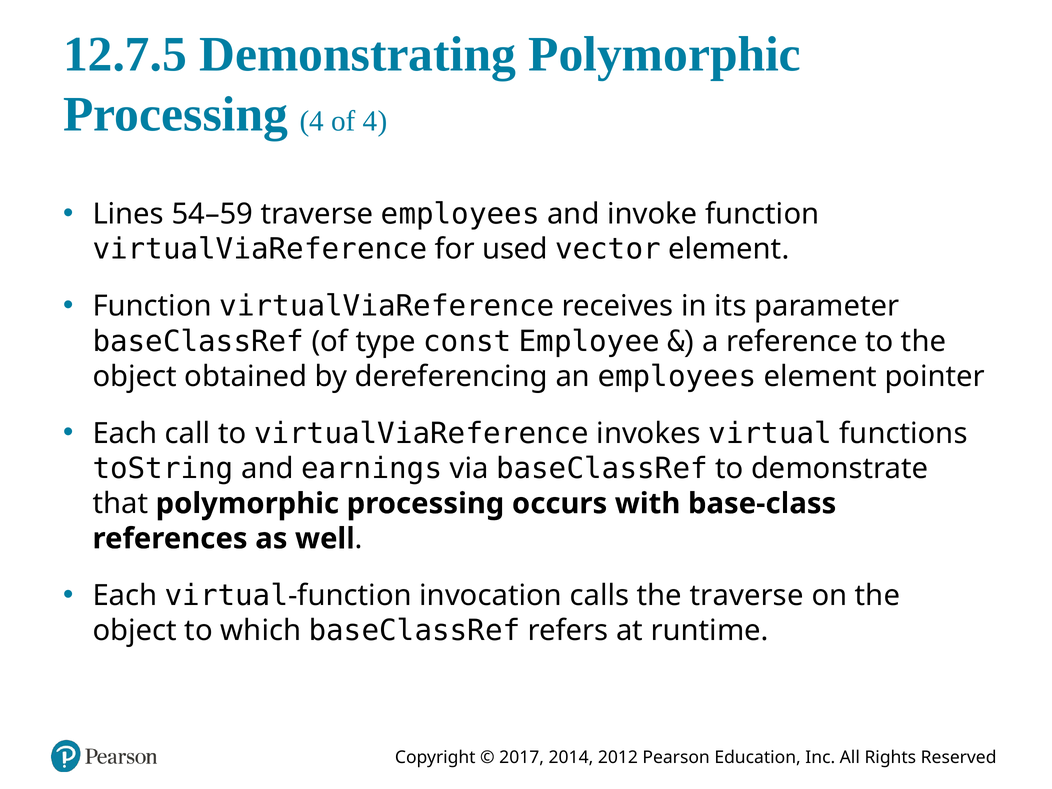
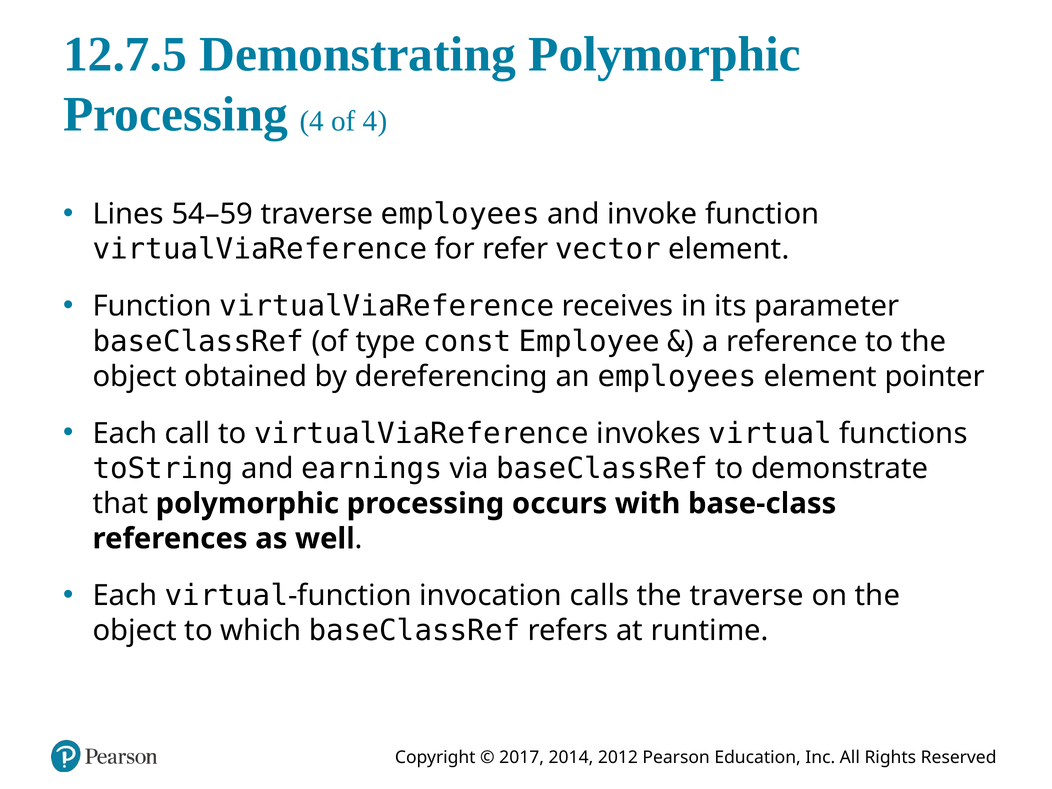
used: used -> refer (515, 249)
